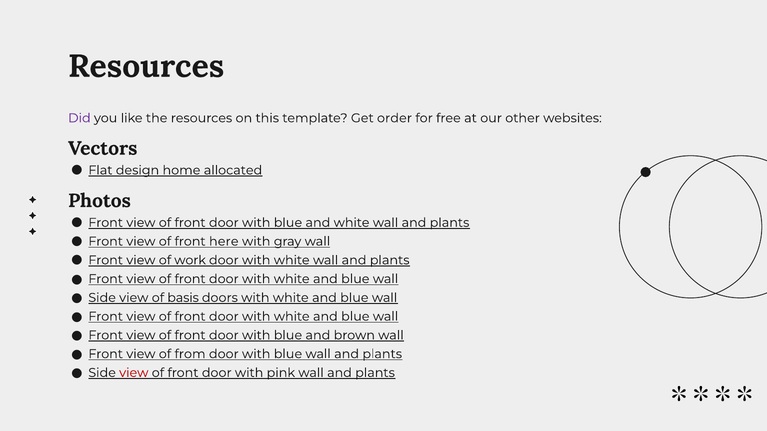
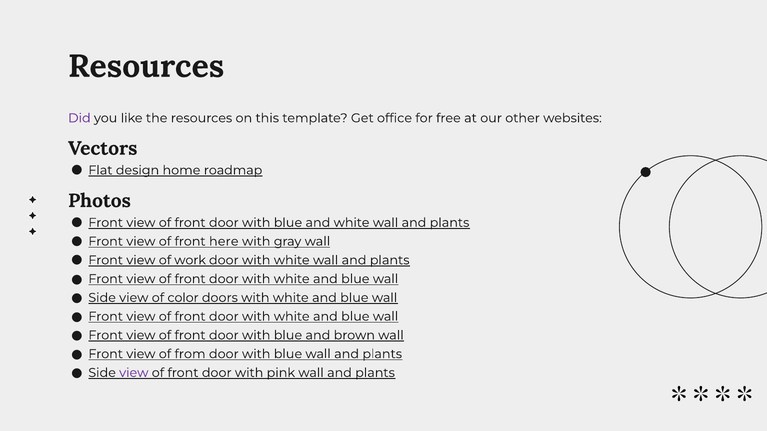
order: order -> office (395, 118)
allocated: allocated -> roadmap (233, 170)
basis: basis -> color (183, 298)
view colour: red -> purple (134, 373)
